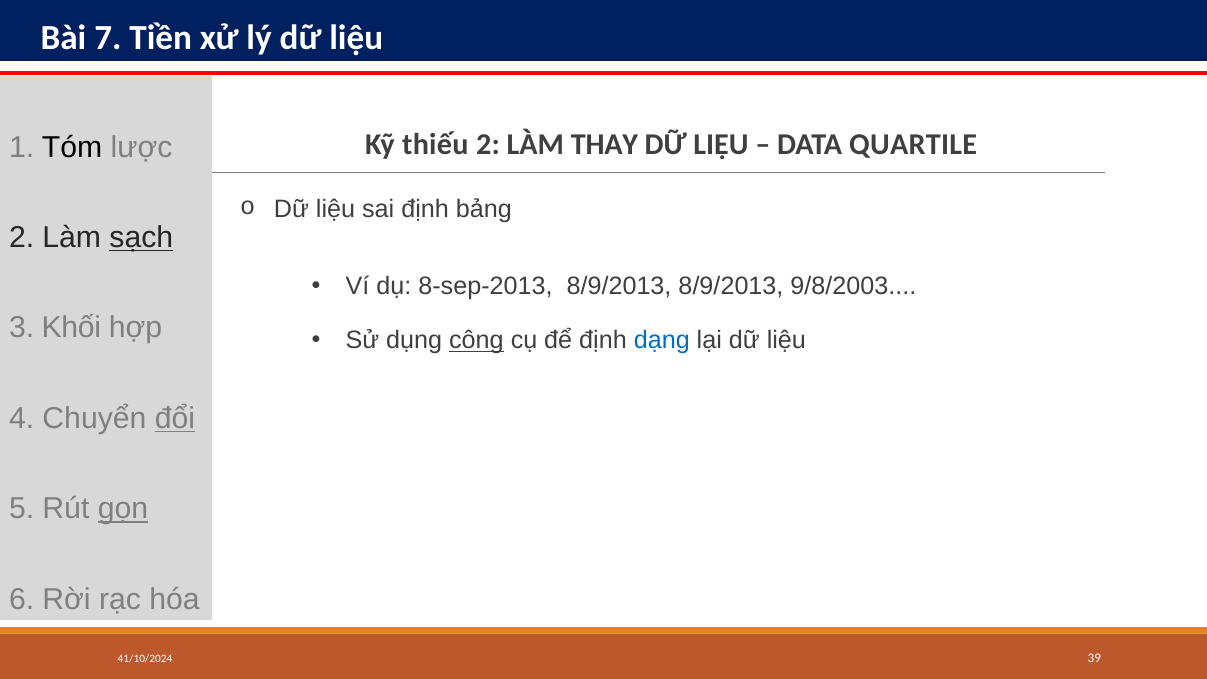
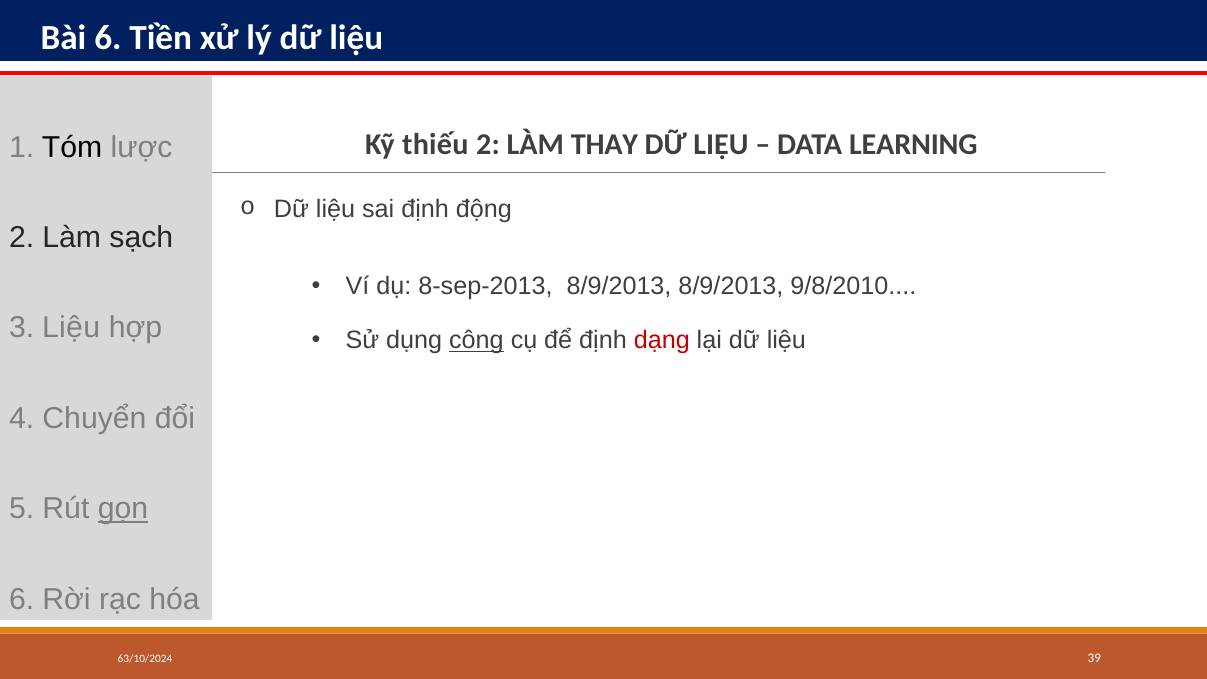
Bài 7: 7 -> 6 (108, 37)
QUARTILE: QUARTILE -> LEARNING (913, 145)
bảng: bảng -> động (484, 209)
sạch underline: present -> none (141, 238)
9/8/2003: 9/8/2003 -> 9/8/2010 (853, 286)
3 Khối: Khối -> Liệu (71, 328)
dạng colour: blue -> red (662, 341)
đổi underline: present -> none (175, 418)
41/10/2024: 41/10/2024 -> 63/10/2024 (145, 658)
